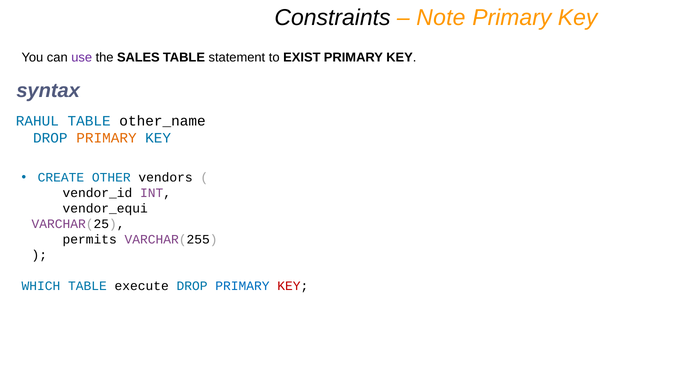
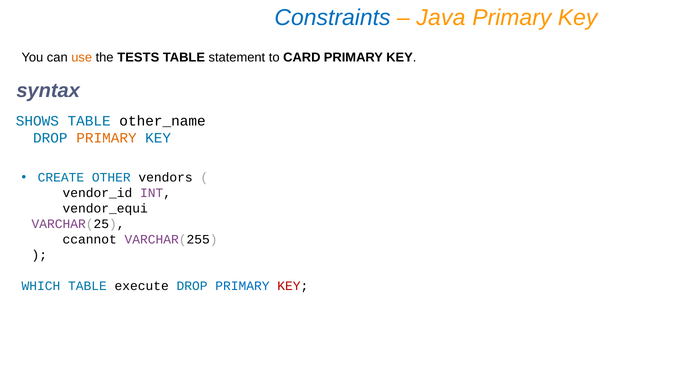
Constraints colour: black -> blue (333, 18)
Note: Note -> Java (441, 18)
use colour: purple -> orange (82, 57)
SALES: SALES -> TESTS (138, 57)
EXIST: EXIST -> CARD (302, 57)
RAHUL: RAHUL -> SHOWS (37, 121)
permits: permits -> ccannot (90, 240)
